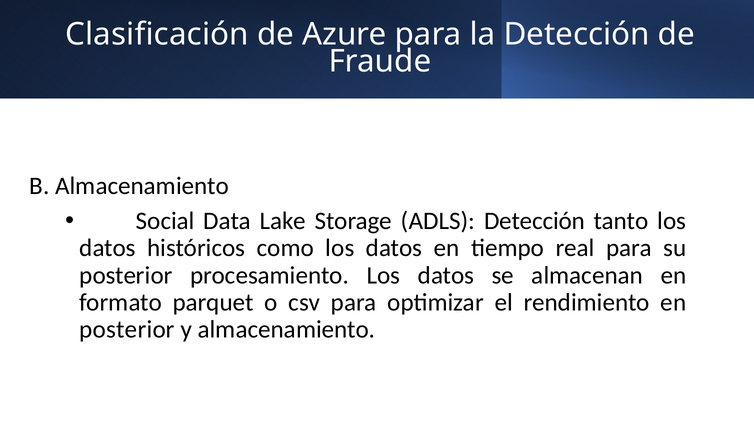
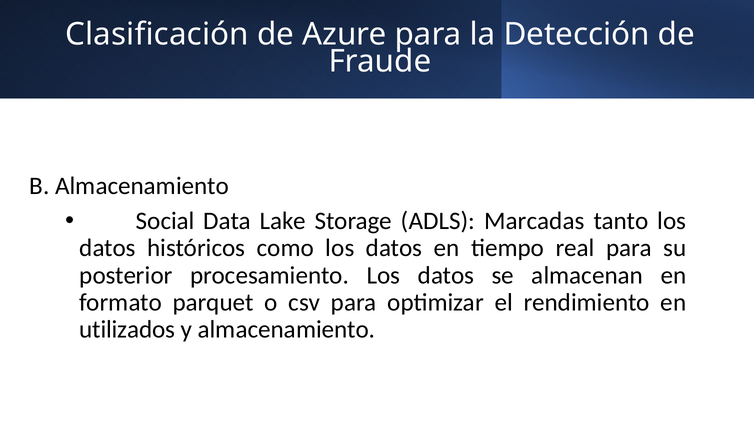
ADLS Detección: Detección -> Marcadas (534, 221)
posterior: posterior -> utilizados (127, 330)
